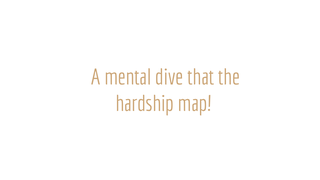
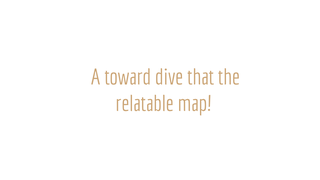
mental: mental -> toward (128, 77)
hardship: hardship -> relatable (145, 104)
